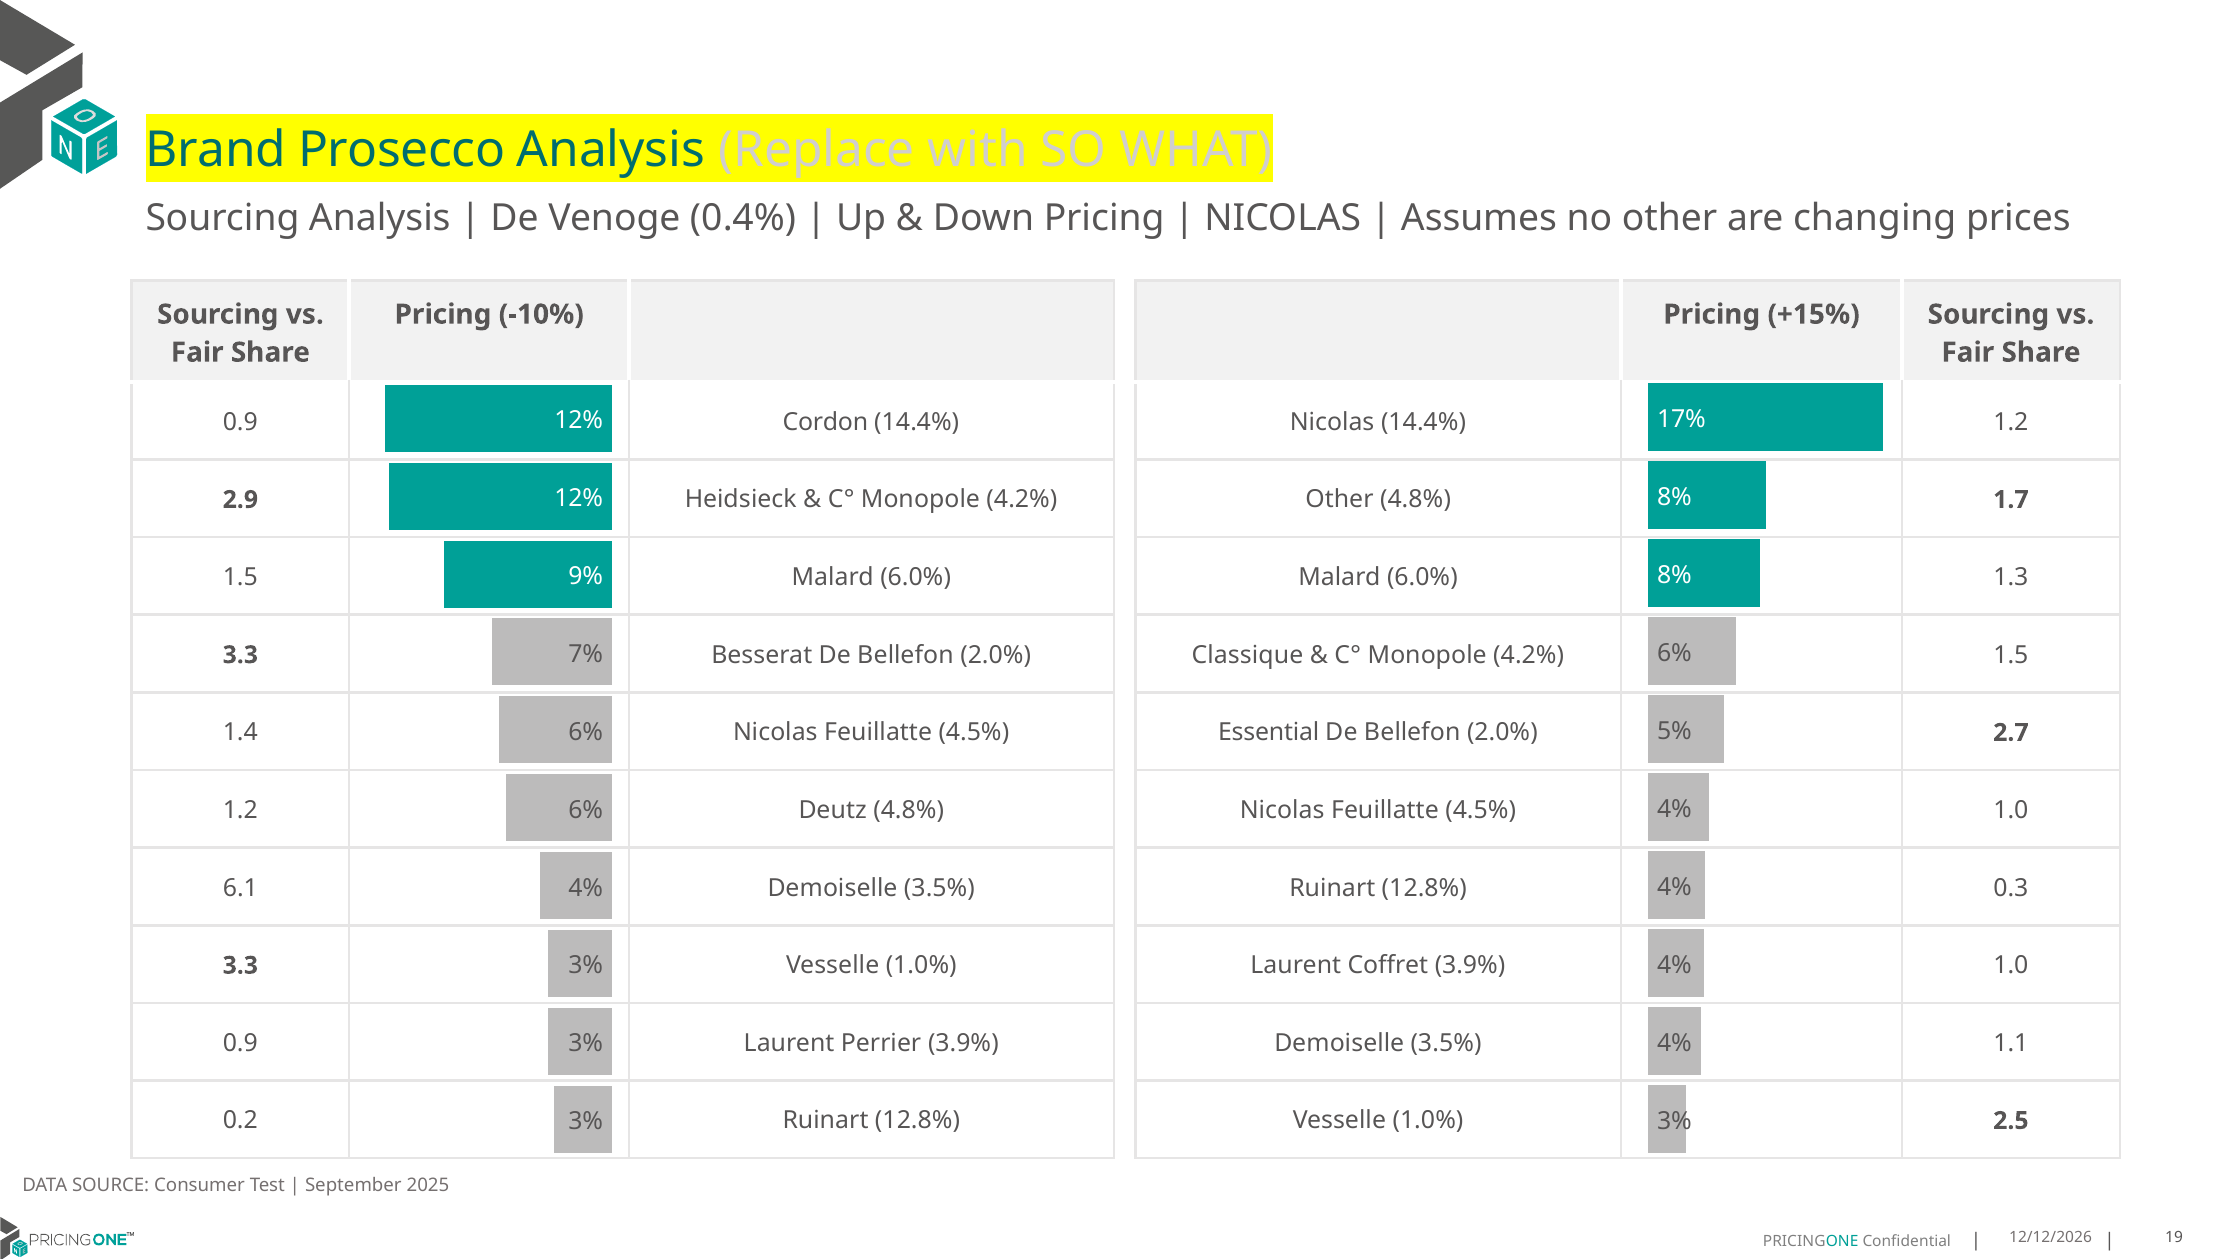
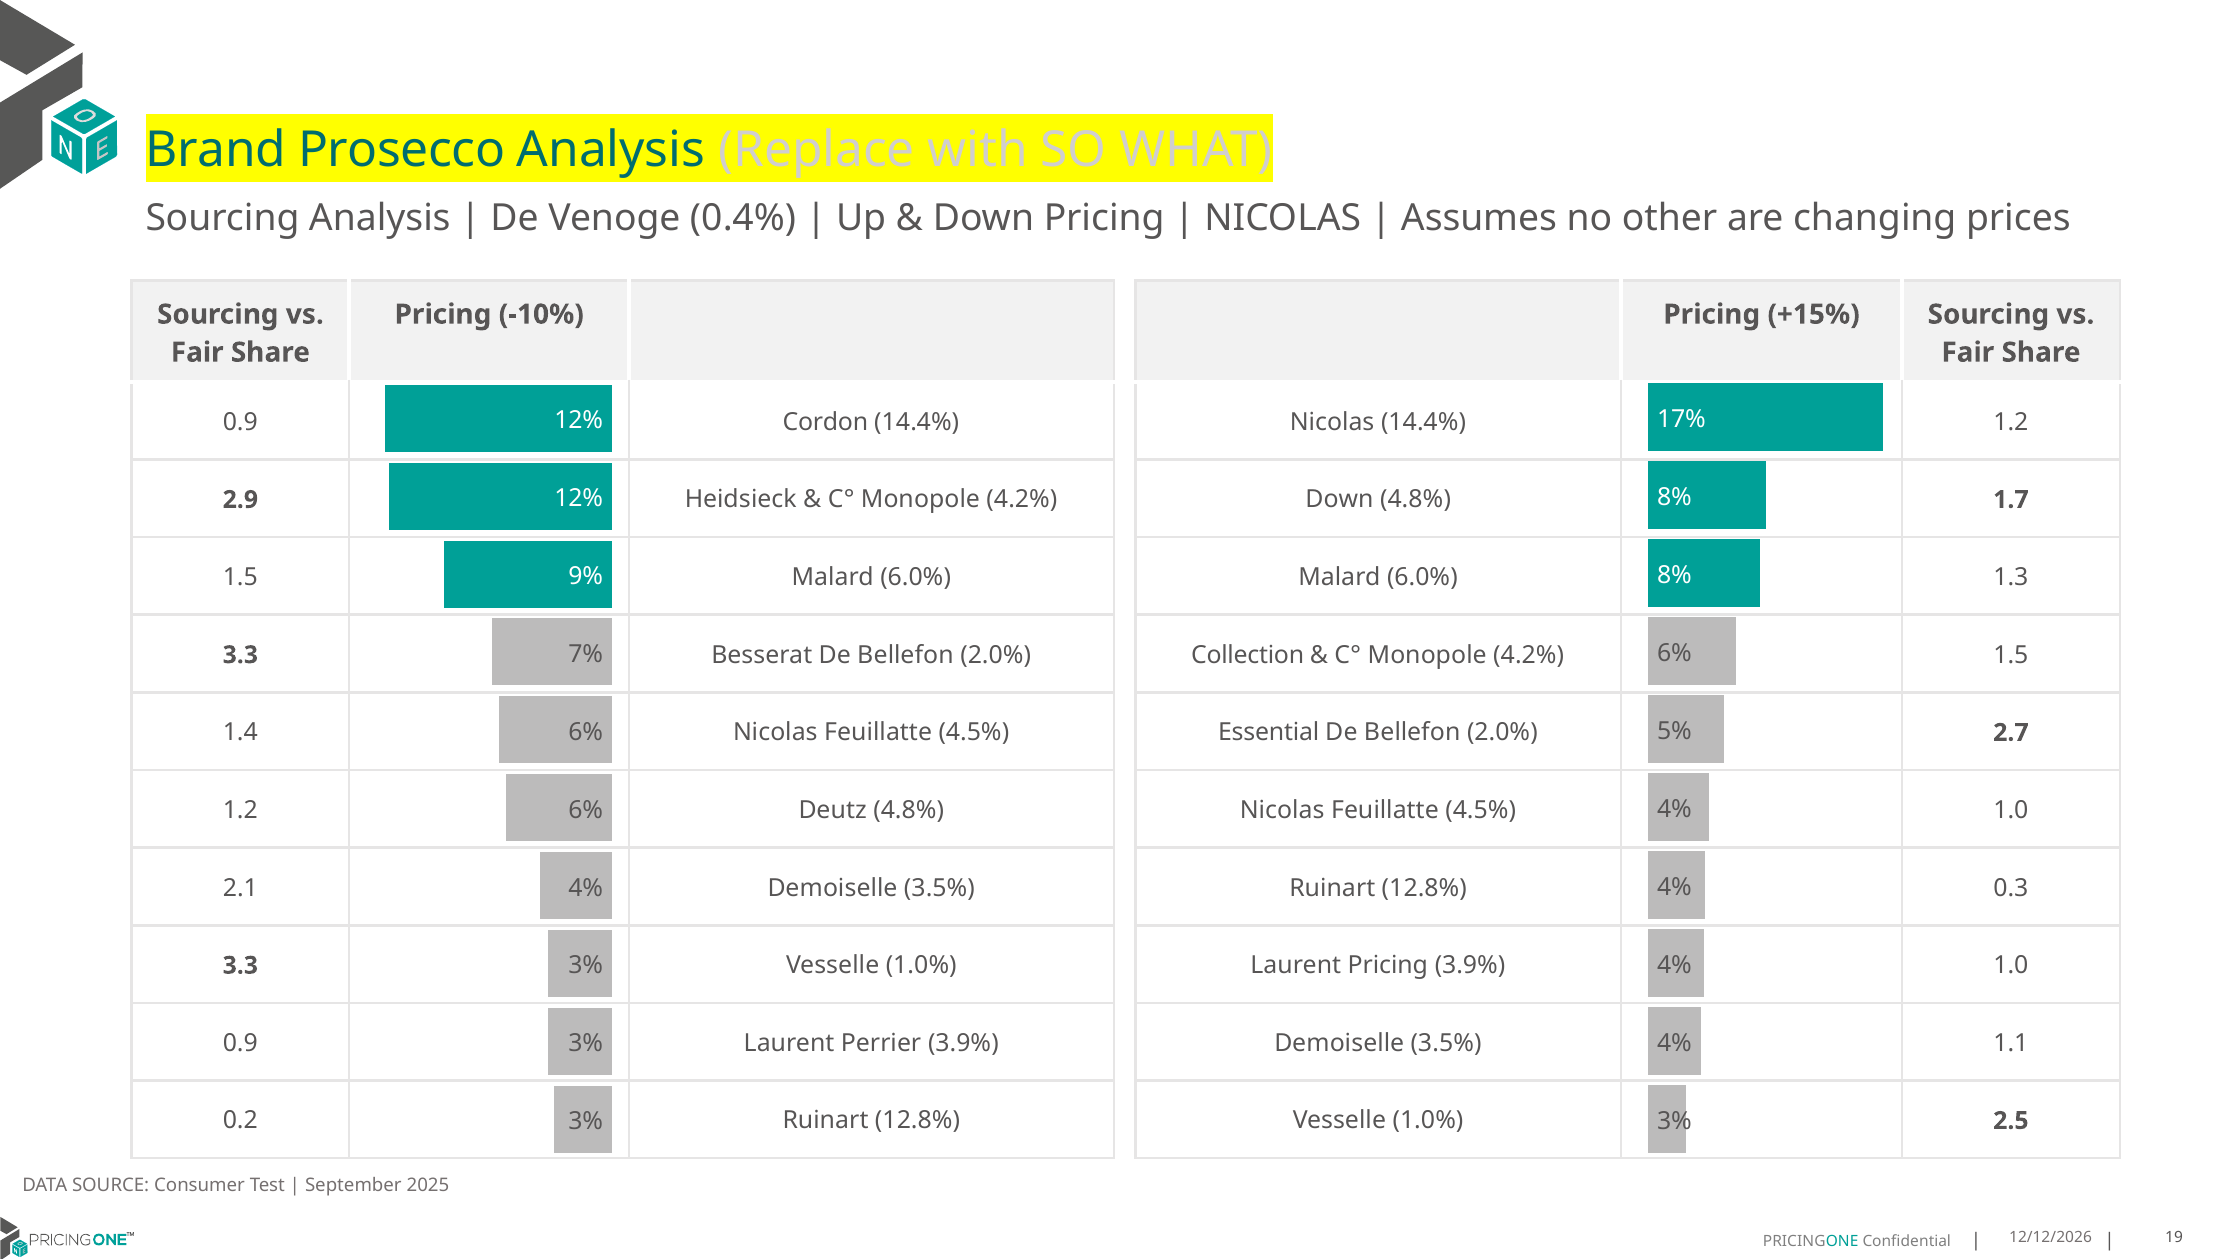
Other: Other -> Down (1339, 500)
Classique: Classique -> Collection (1248, 655)
6.1: 6.1 -> 2.1 (240, 888)
Laurent Coffret: Coffret -> Pricing (1388, 965)
